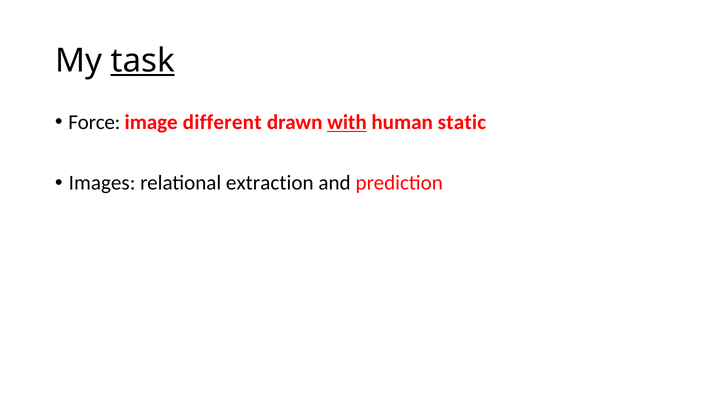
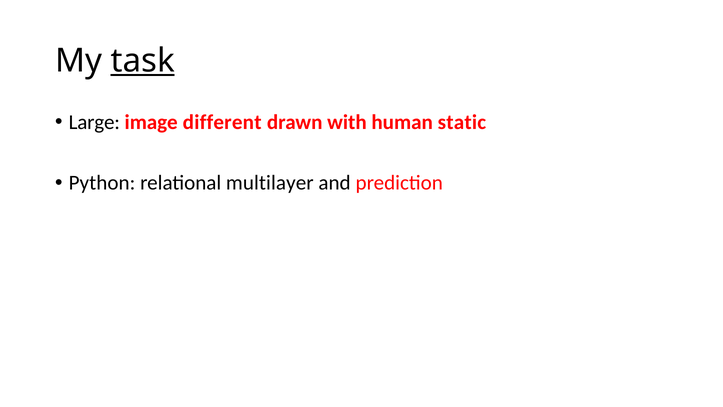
Force: Force -> Large (94, 122)
with underline: present -> none (347, 122)
Images: Images -> Python (102, 183)
extraction: extraction -> multilayer (270, 183)
